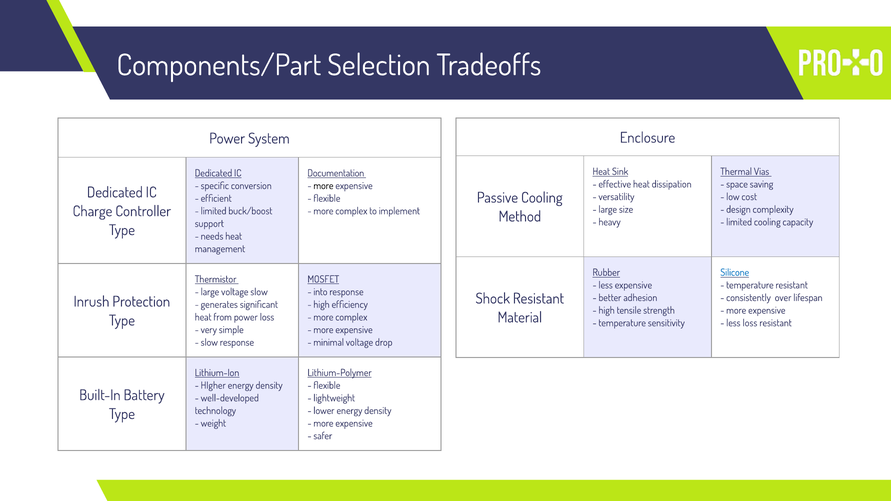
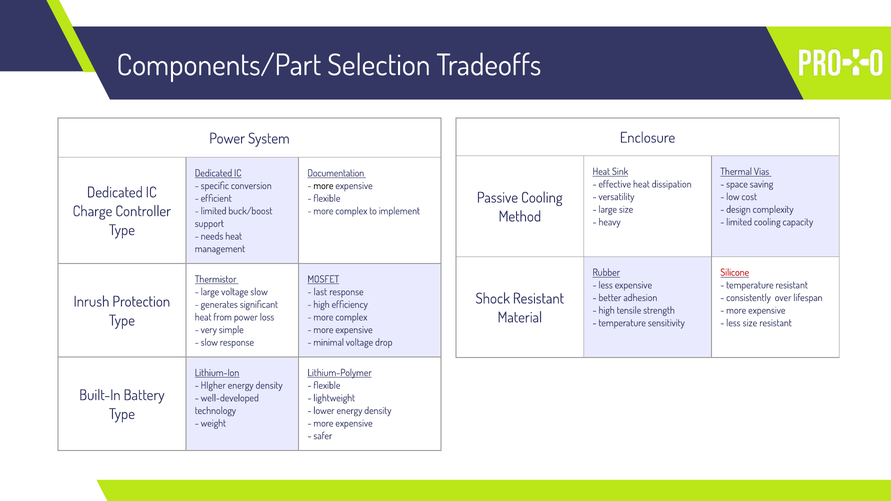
Silicone colour: blue -> red (735, 273)
into: into -> last (320, 292)
less loss: loss -> size (750, 323)
